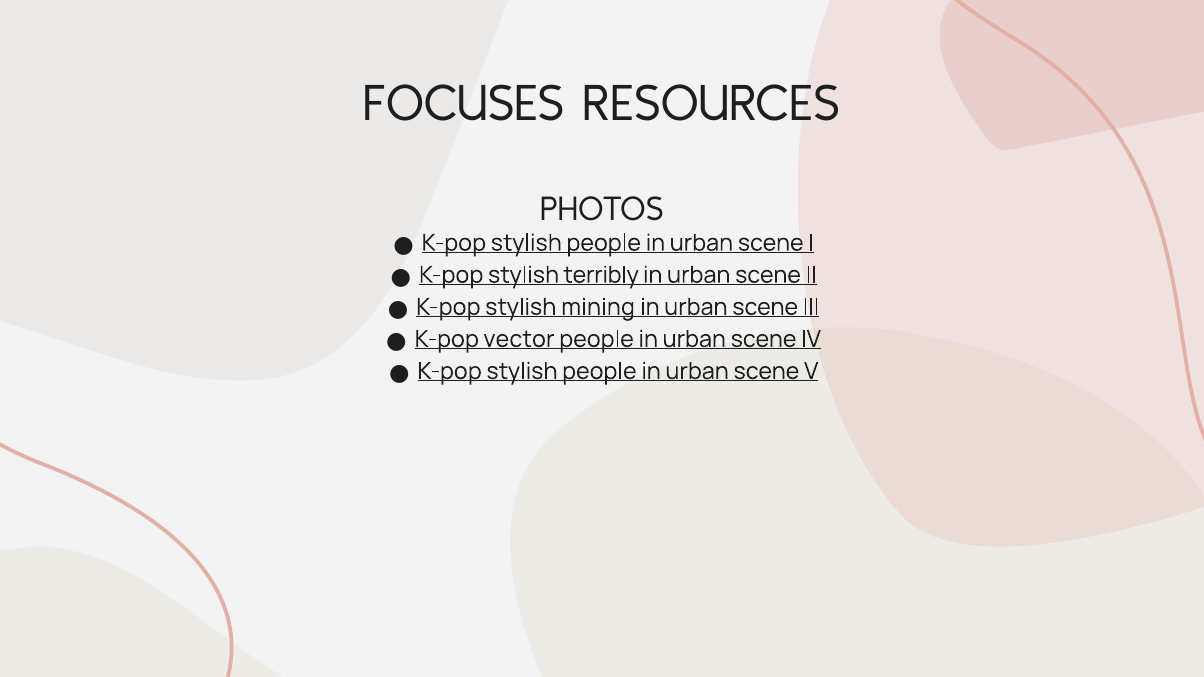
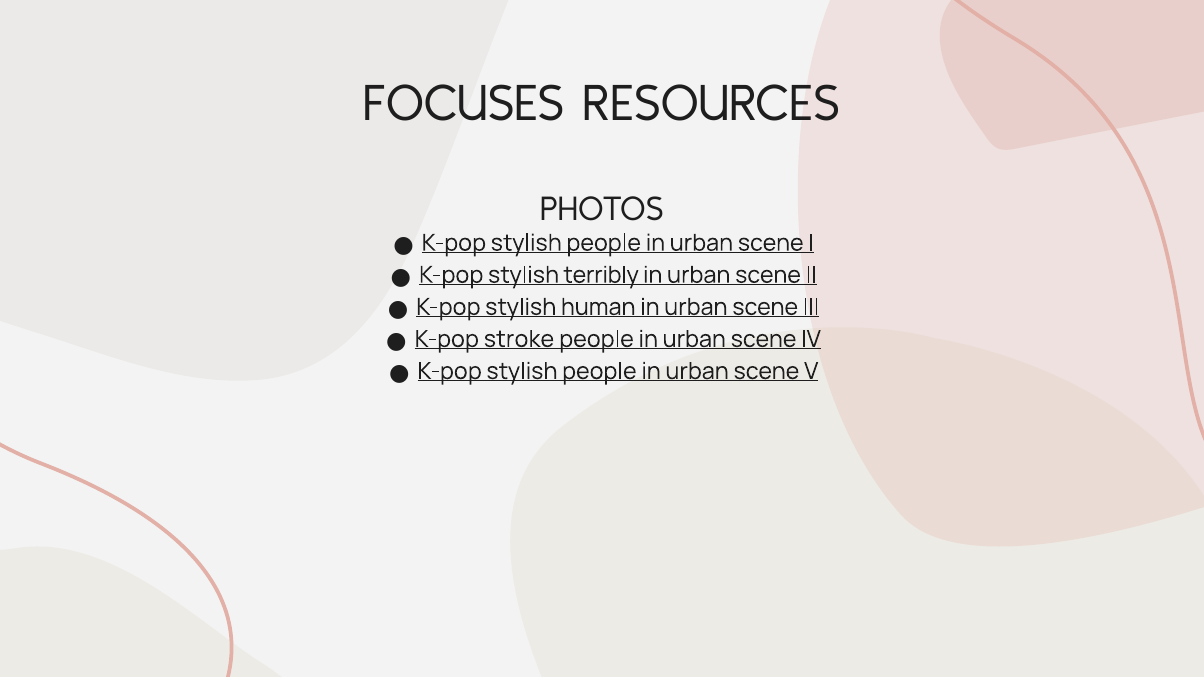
mining: mining -> human (598, 307)
vector: vector -> stroke (519, 339)
